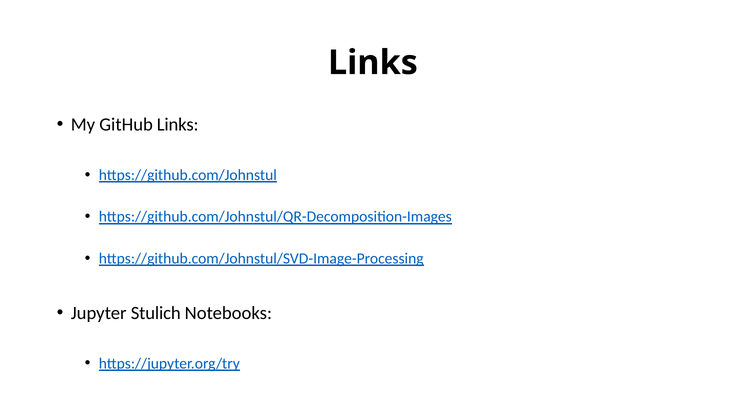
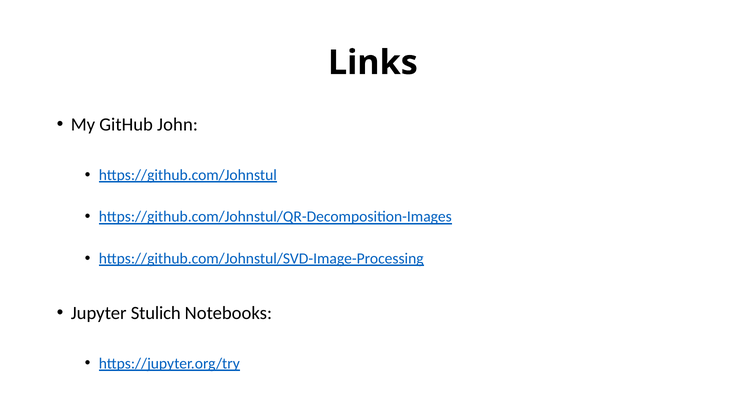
GitHub Links: Links -> John (178, 124)
